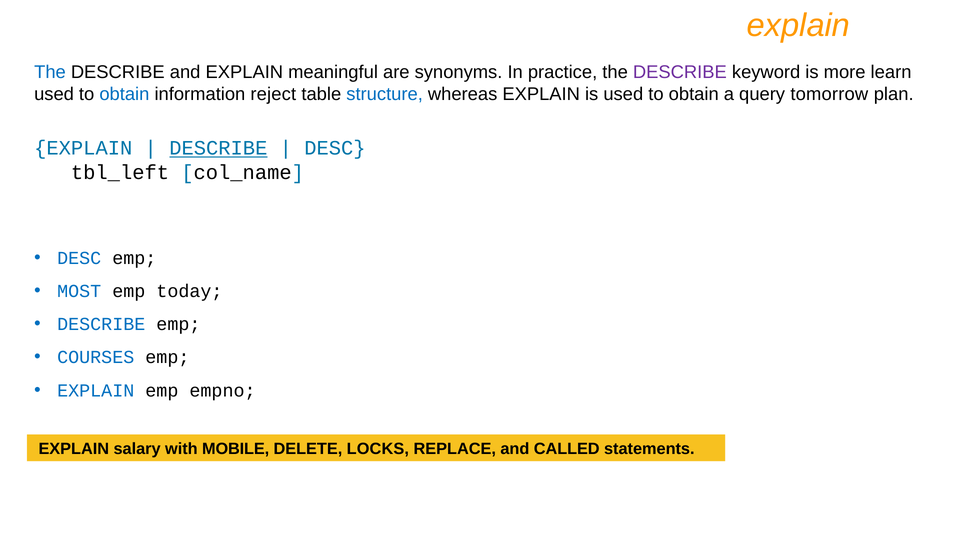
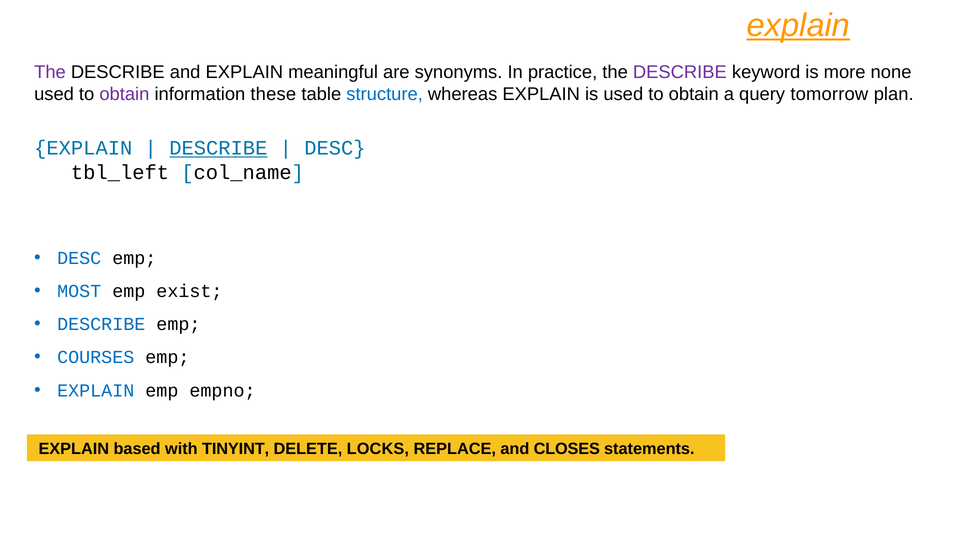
explain underline: none -> present (798, 26)
The colour: blue -> purple (50, 72)
learn: learn -> none (891, 72)
obtain colour: blue -> purple (124, 94)
reject: reject -> these (273, 94)
today: today -> exist (189, 291)
salary: salary -> based (137, 449)
MOBILE: MOBILE -> TINYINT (236, 449)
CALLED: CALLED -> CLOSES (567, 449)
